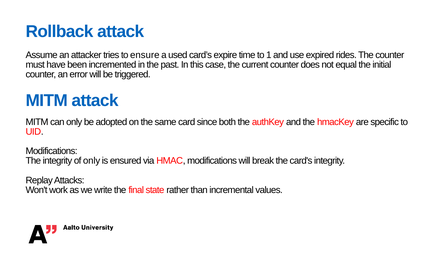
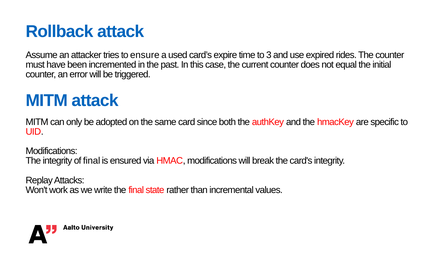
1: 1 -> 3 (269, 55)
of only: only -> final (92, 161)
